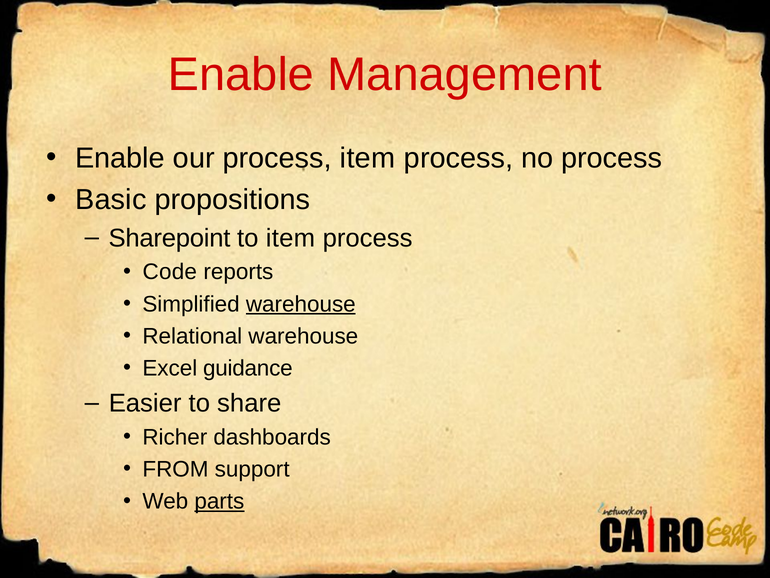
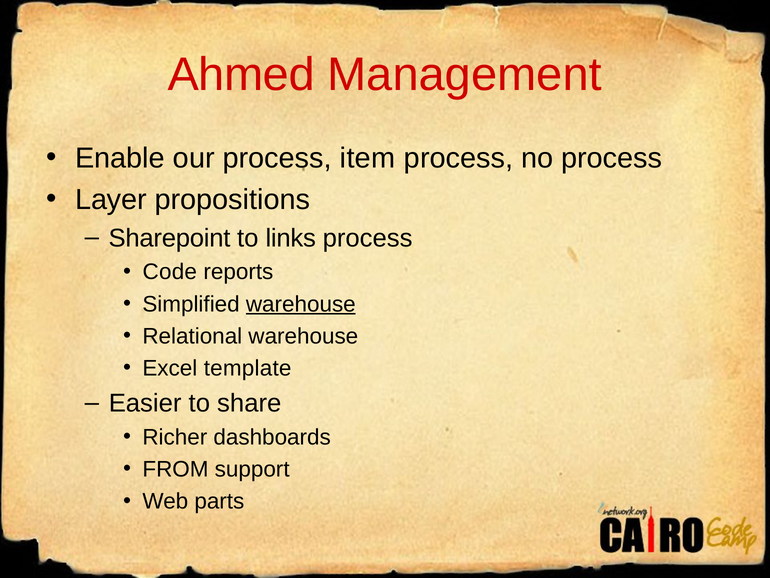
Enable: Enable -> Ahmed (241, 75)
Basic: Basic -> Layer (111, 199)
to item: item -> links (291, 238)
guidance: guidance -> template (248, 368)
parts underline: present -> none (219, 501)
